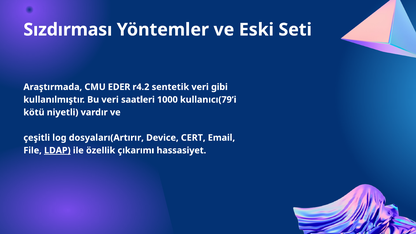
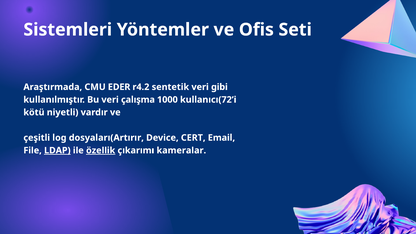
Sızdırması: Sızdırması -> Sistemleri (68, 30)
Eski: Eski -> Ofis (256, 30)
saatleri: saatleri -> çalışma (138, 100)
kullanıcı(79’i: kullanıcı(79’i -> kullanıcı(72’i (208, 100)
özellik underline: none -> present (101, 150)
hassasiyet: hassasiyet -> kameralar (181, 150)
